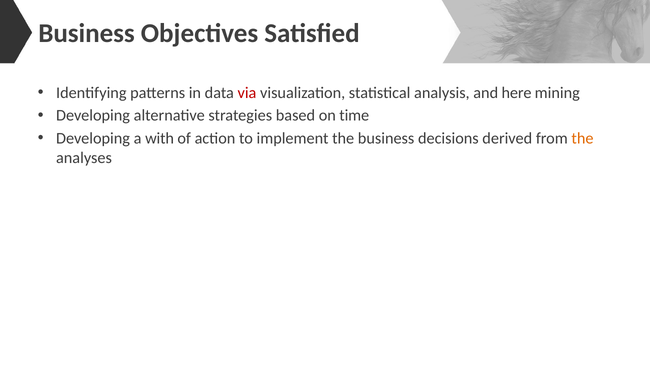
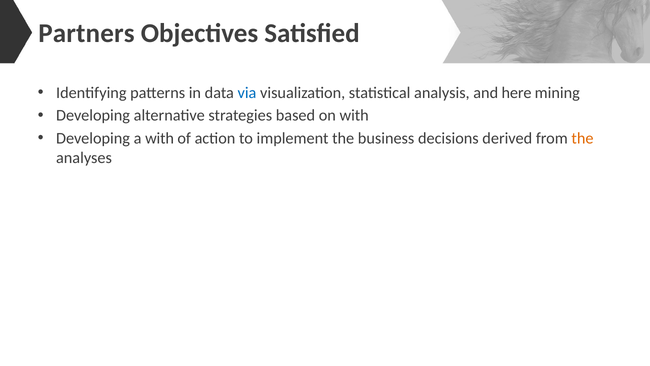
Business: Business -> Partners (86, 33)
via colour: red -> blue (247, 93)
on time: time -> with (354, 116)
